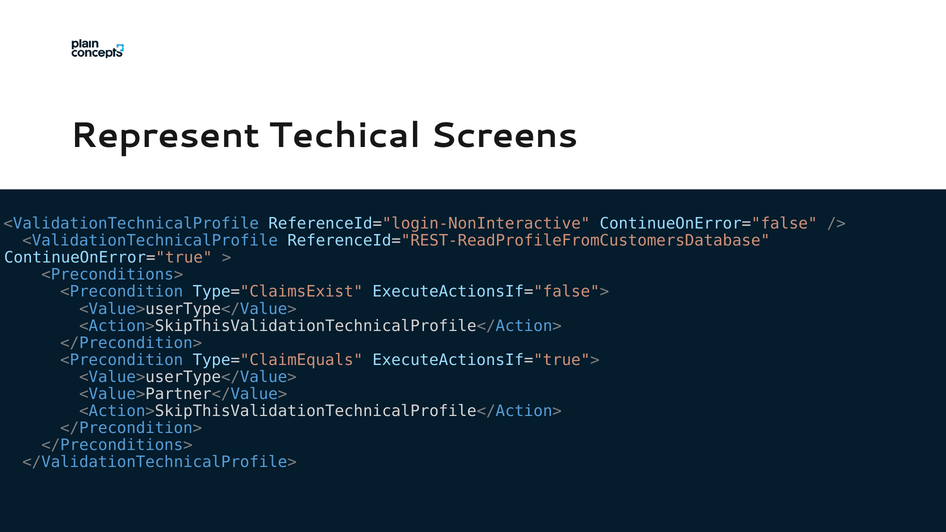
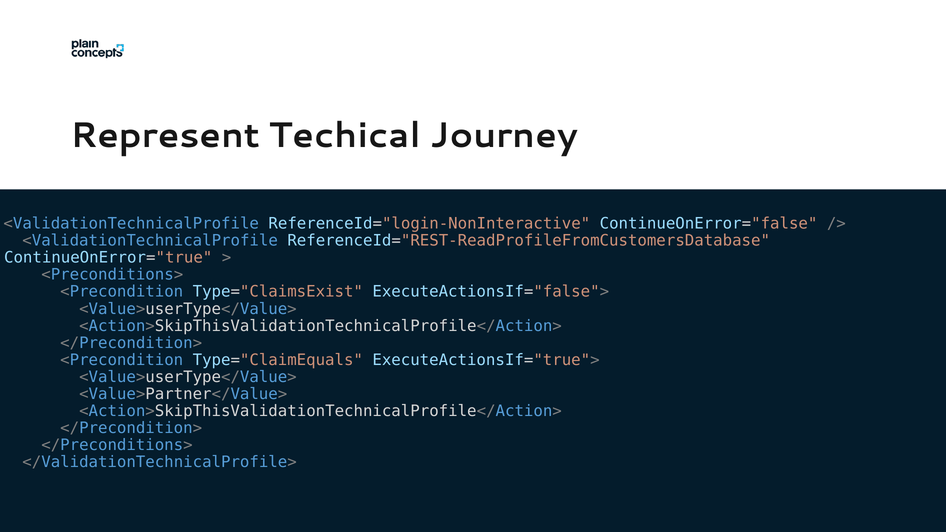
Screens: Screens -> Journey (504, 136)
